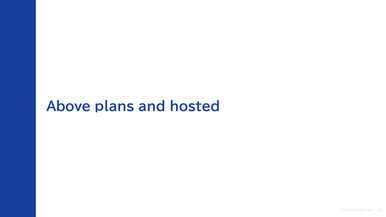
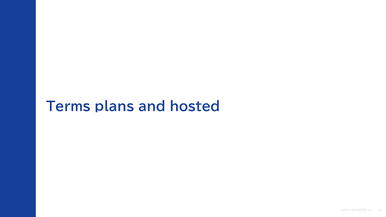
Above: Above -> Terms (68, 107)
